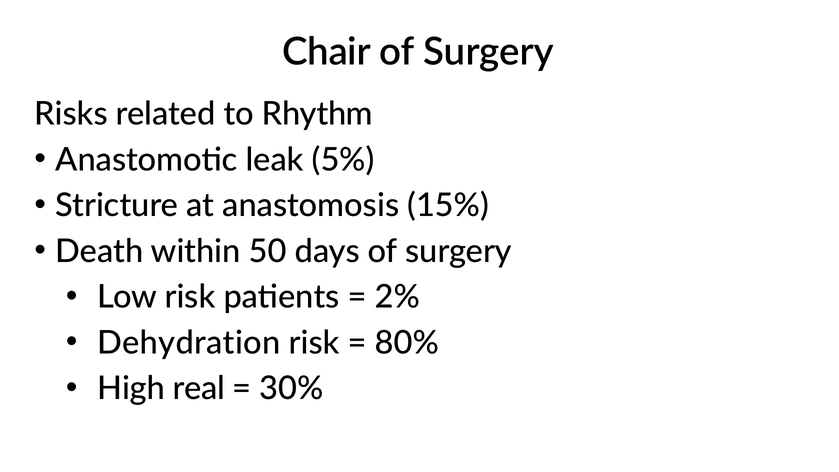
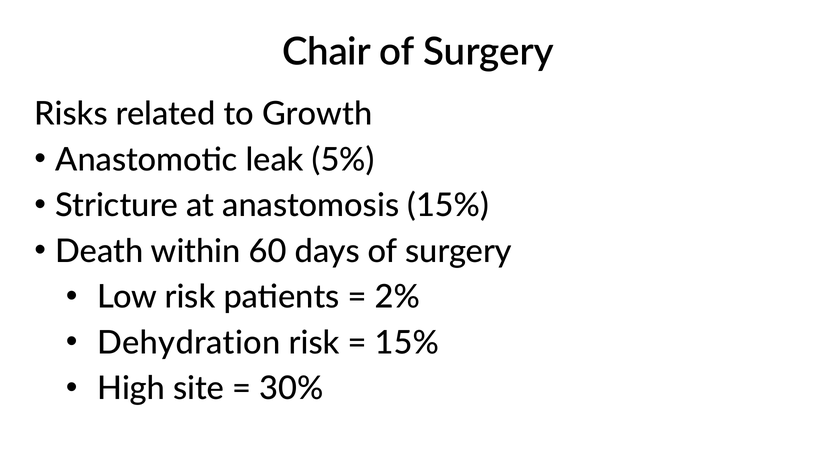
Rhythm: Rhythm -> Growth (317, 114)
50: 50 -> 60 (268, 251)
80%: 80% -> 15% (407, 343)
real: real -> site (199, 388)
